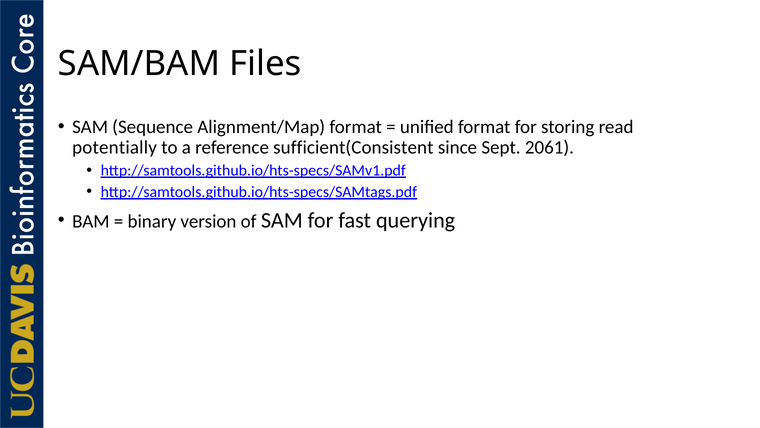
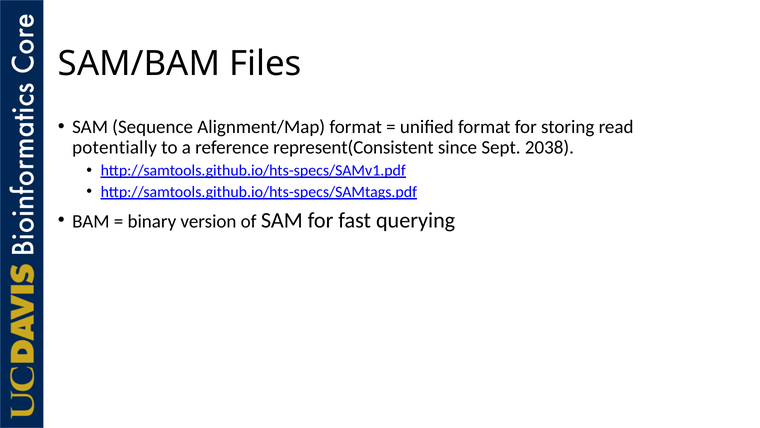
sufficient(Consistent: sufficient(Consistent -> represent(Consistent (353, 147)
2061: 2061 -> 2038 (549, 147)
